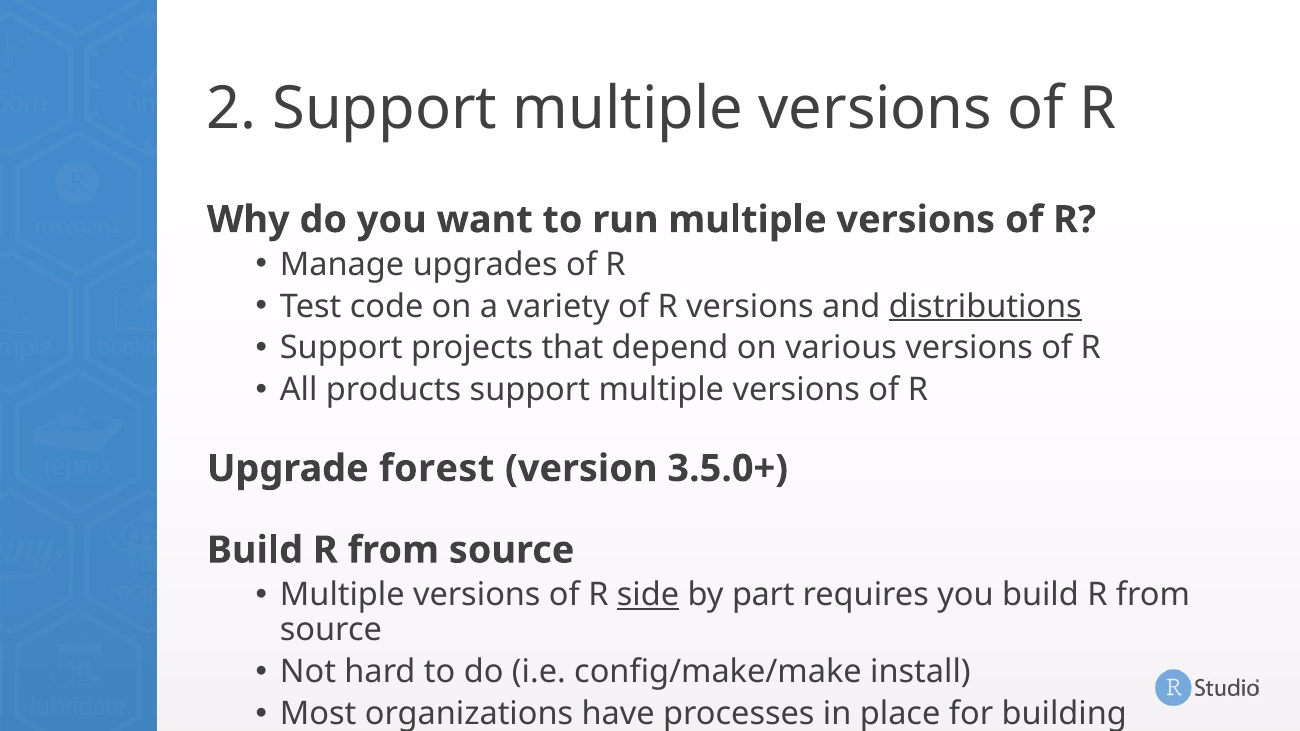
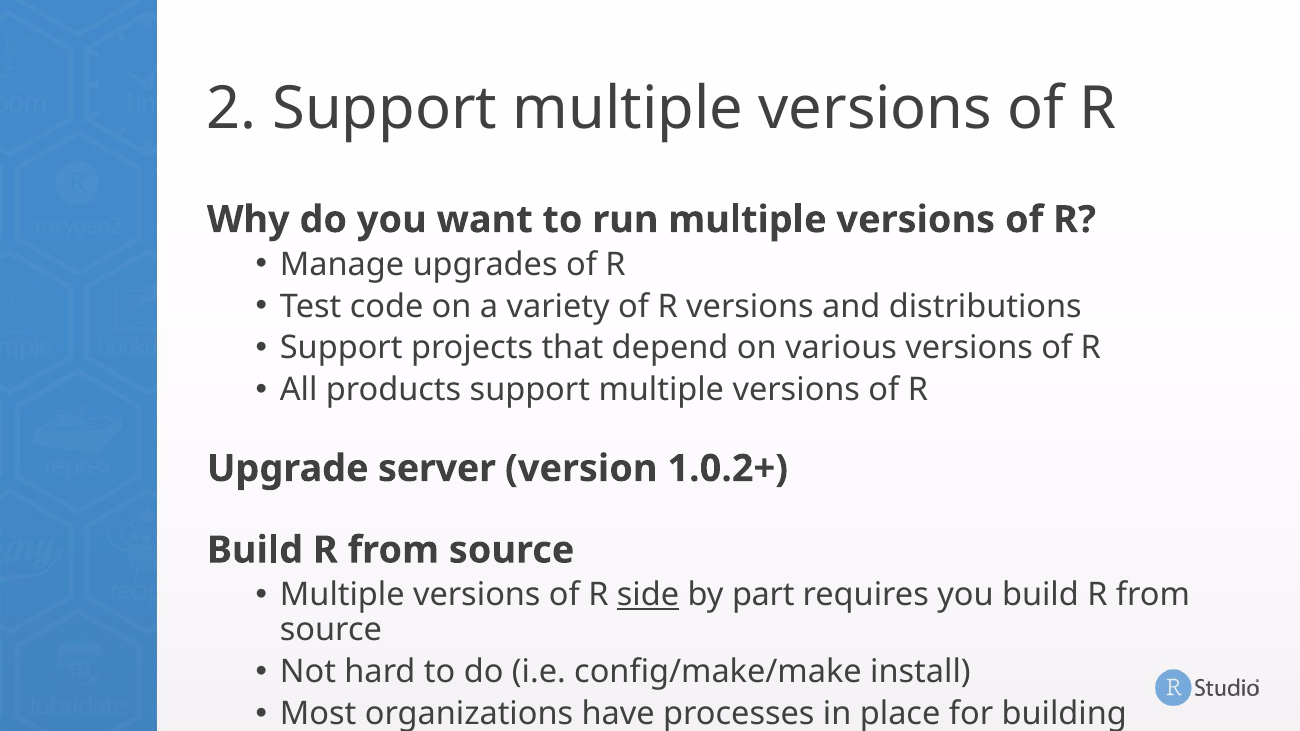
distributions underline: present -> none (985, 306)
forest: forest -> server (437, 469)
3.5.0+: 3.5.0+ -> 1.0.2+ (728, 469)
